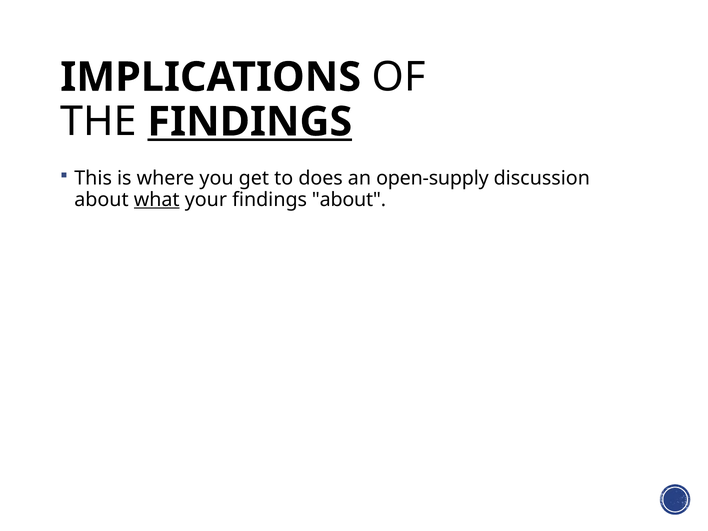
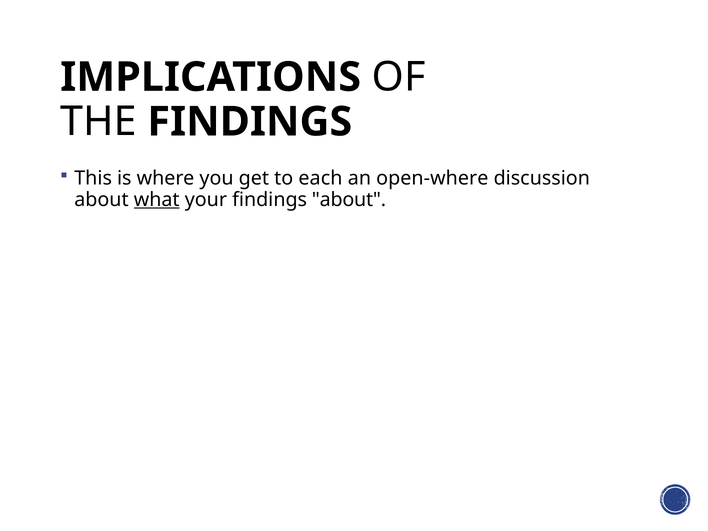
FINDINGS underline: present -> none (250, 122)
does: does -> each (320, 178)
open-supply: open-supply -> open-where (432, 178)
